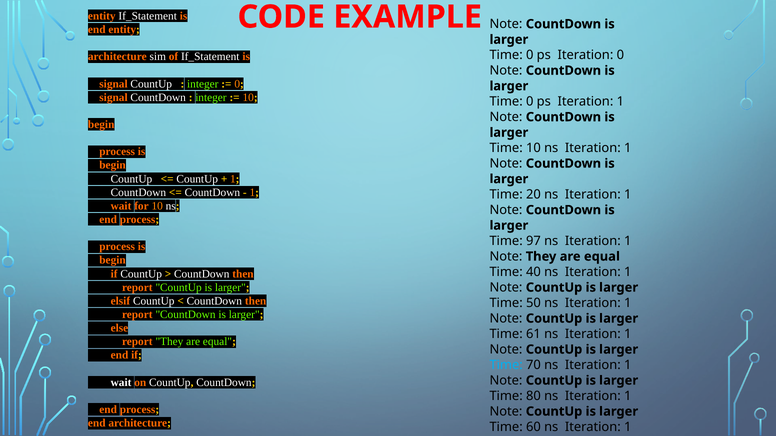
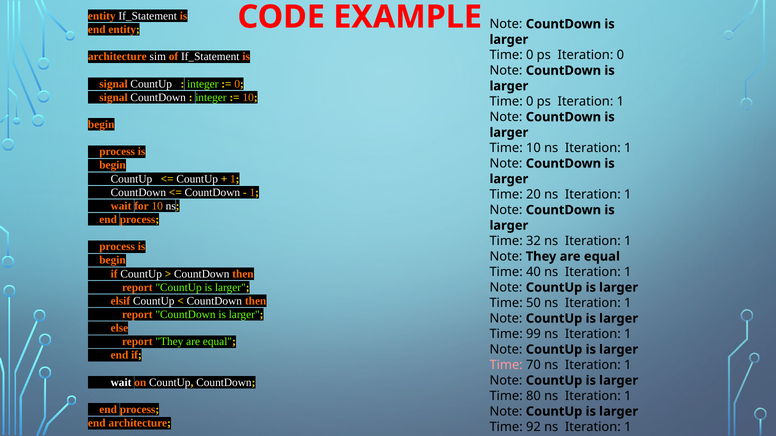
97: 97 -> 32 (533, 241)
61: 61 -> 99 (533, 334)
Time colour: light blue -> pink (506, 365)
60: 60 -> 92 (533, 427)
